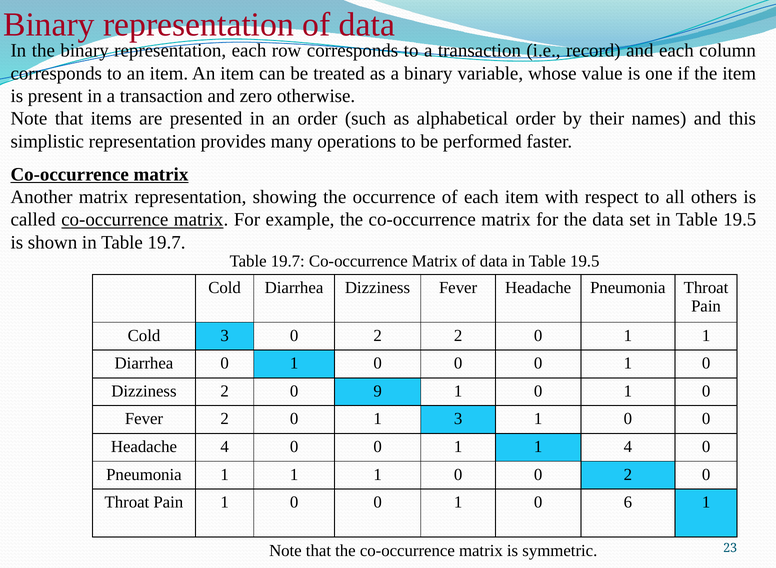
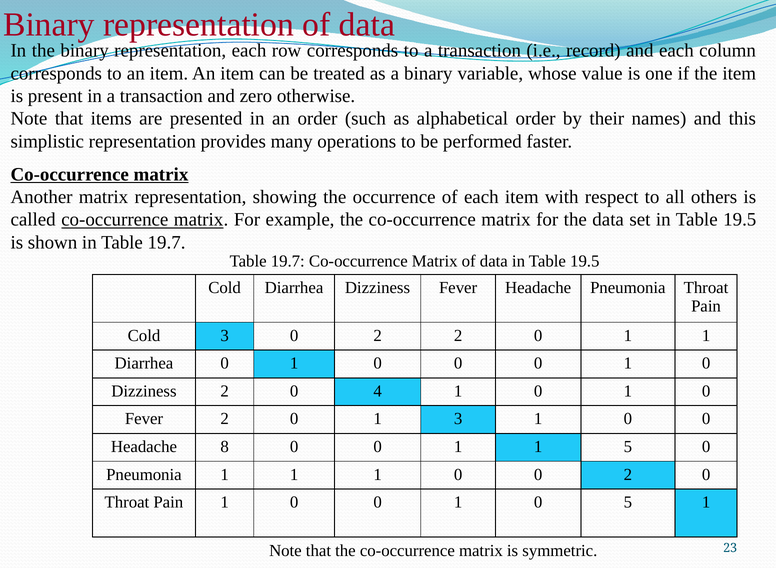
9: 9 -> 4 (378, 391)
Headache 4: 4 -> 8 (225, 447)
1 4: 4 -> 5 (628, 447)
0 6: 6 -> 5 (628, 503)
